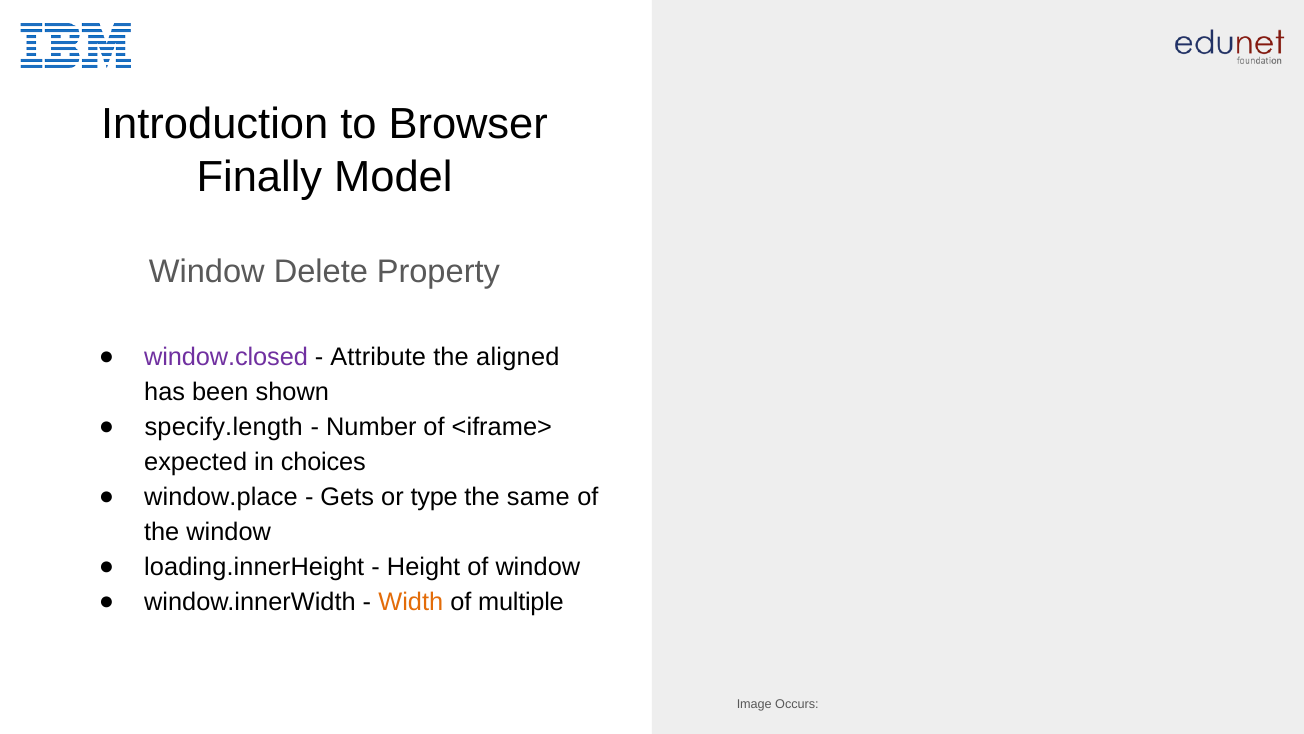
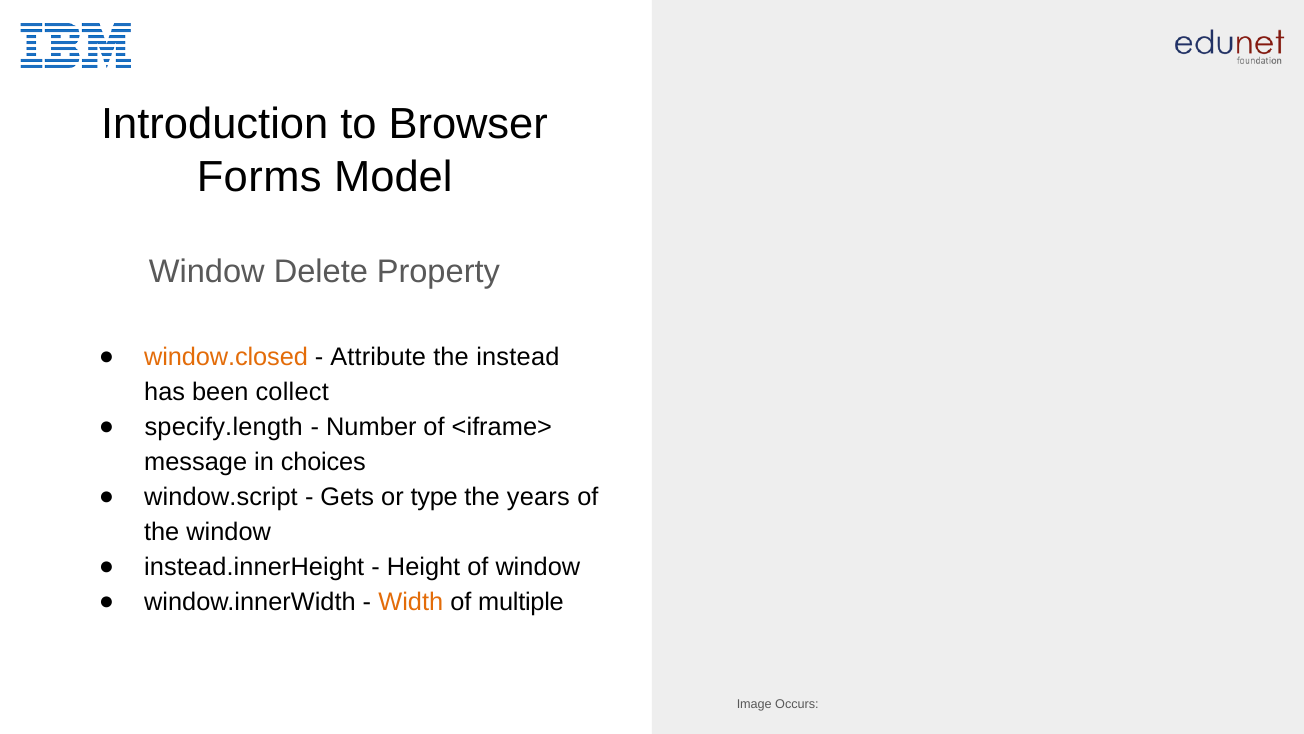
Finally: Finally -> Forms (259, 177)
window.closed colour: purple -> orange (226, 357)
aligned: aligned -> instead (518, 357)
shown: shown -> collect (292, 392)
expected: expected -> message (196, 462)
window.place: window.place -> window.script (221, 497)
same: same -> years (538, 497)
loading.innerHeight: loading.innerHeight -> instead.innerHeight (254, 567)
